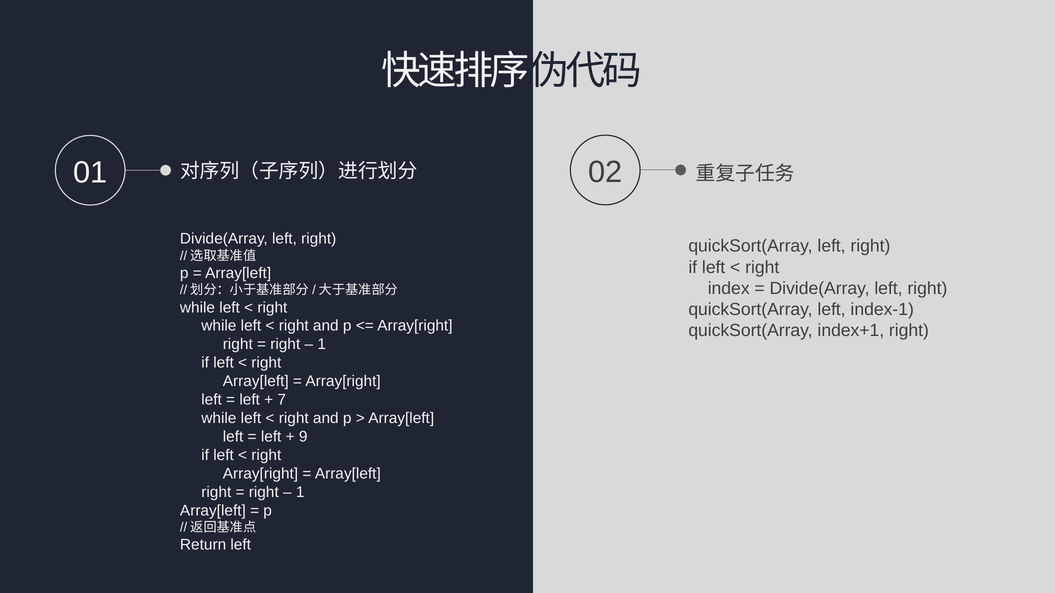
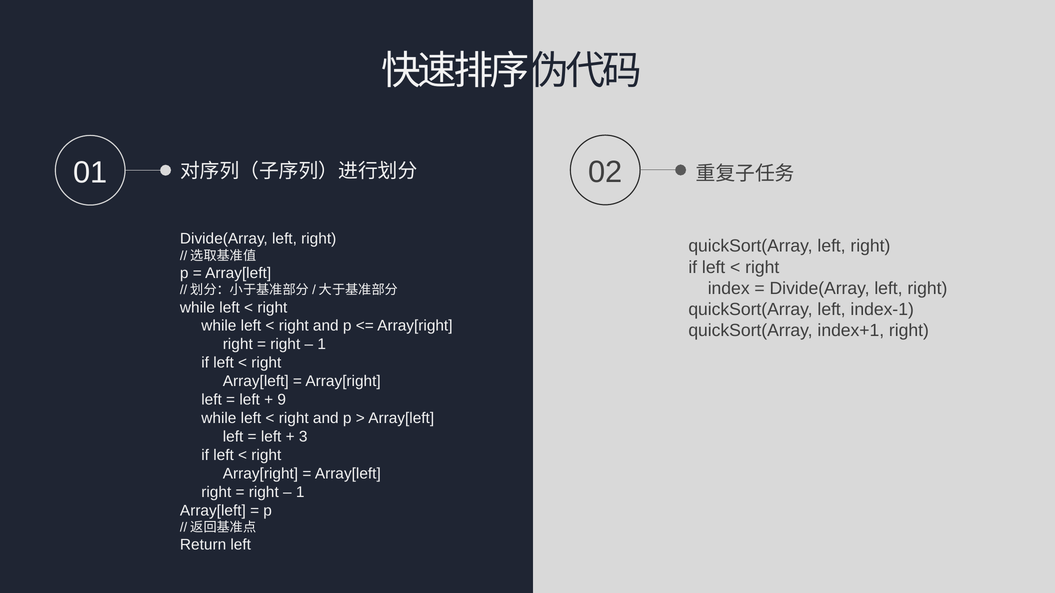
7: 7 -> 9 (282, 400)
9: 9 -> 3 (303, 437)
